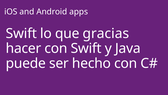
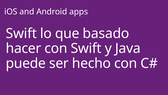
gracias: gracias -> basado (106, 33)
